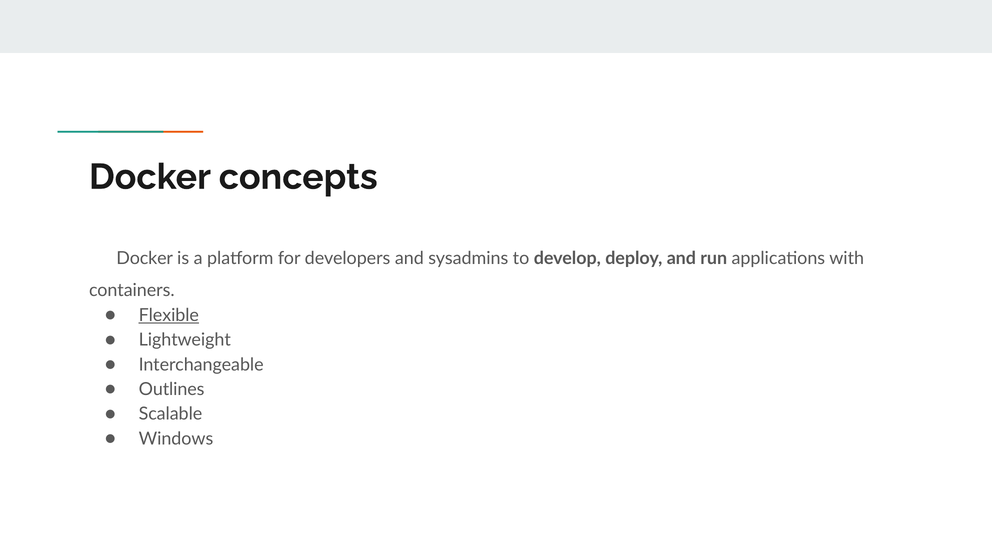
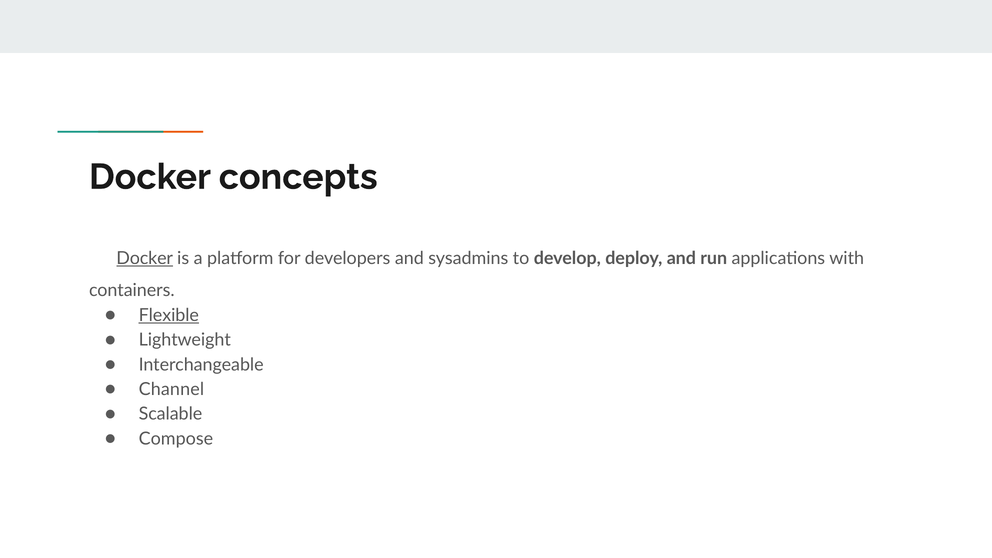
Docker underline: none -> present (145, 258)
Outlines: Outlines -> Channel (171, 389)
Windows: Windows -> Compose (176, 439)
